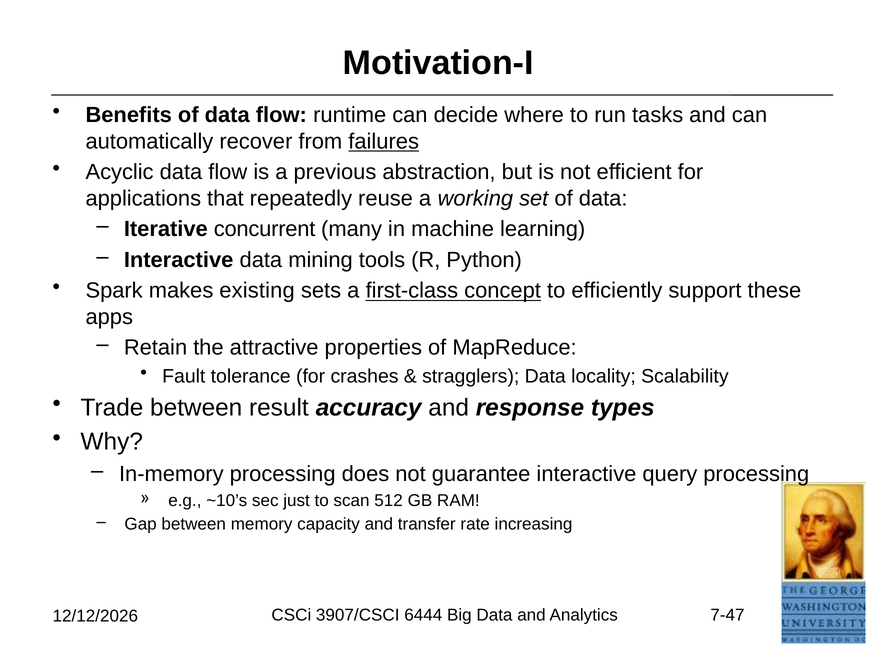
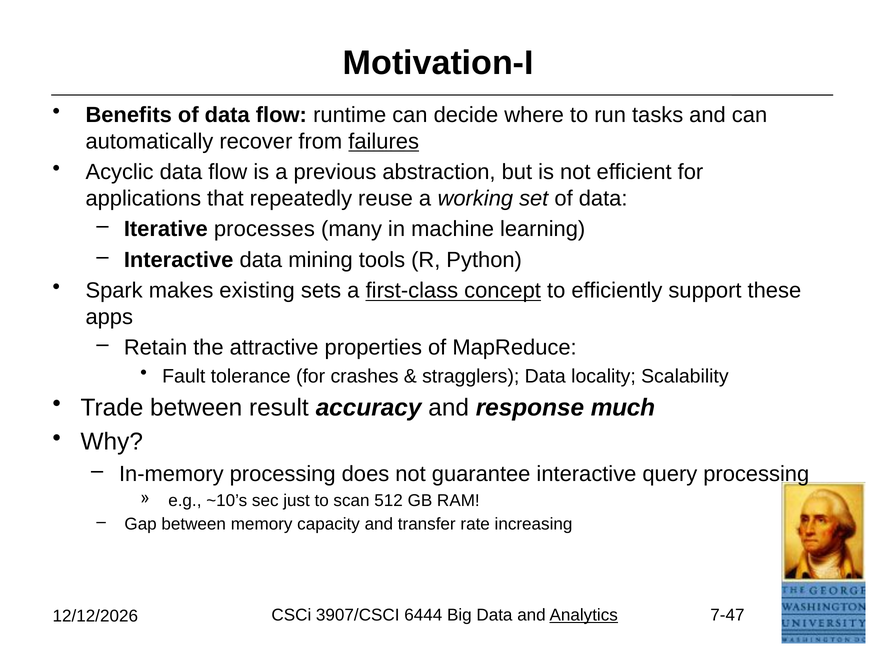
concurrent: concurrent -> processes (264, 229)
types: types -> much (623, 408)
Analytics underline: none -> present (584, 615)
